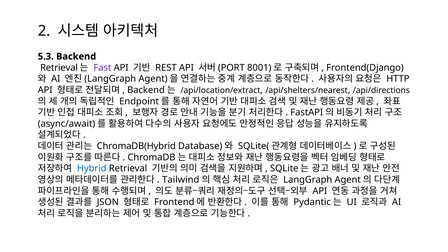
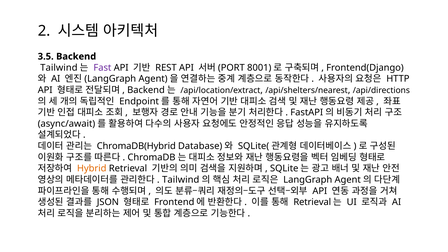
5.3: 5.3 -> 3.5 (46, 56)
Retrieval: Retrieval -> Tailwind (59, 68)
Hybrid colour: blue -> orange (92, 169)
Pydantic: Pydantic -> Retrieval (312, 202)
